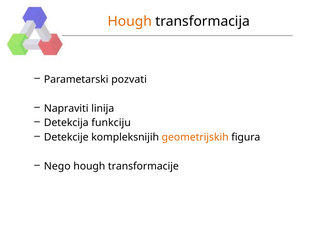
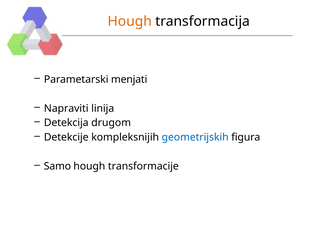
pozvati: pozvati -> menjati (129, 79)
funkciju: funkciju -> drugom (111, 123)
geometrijskih colour: orange -> blue (195, 137)
Nego: Nego -> Samo (57, 166)
